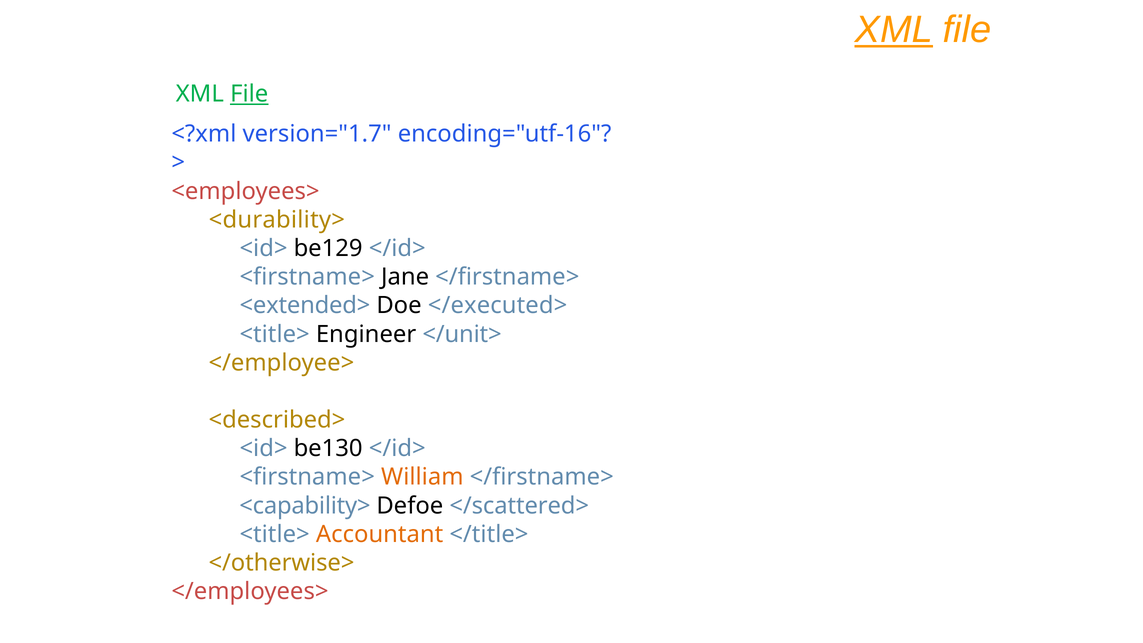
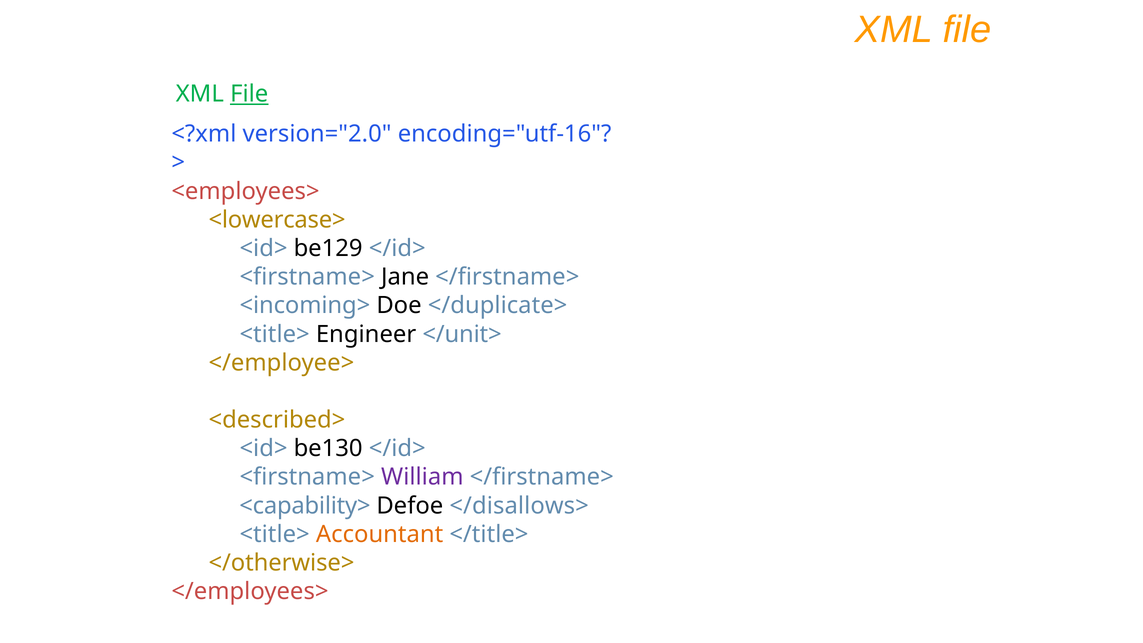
XML underline: present -> none (894, 30)
version="1.7: version="1.7 -> version="2.0 (317, 134)
<durability>: <durability> -> <lowercase> (277, 220)
<extended>: <extended> -> <incoming> (305, 306)
</executed>: </executed> -> </duplicate> (498, 306)
William colour: orange -> purple (422, 477)
</scattered>: </scattered> -> </disallows> (519, 506)
